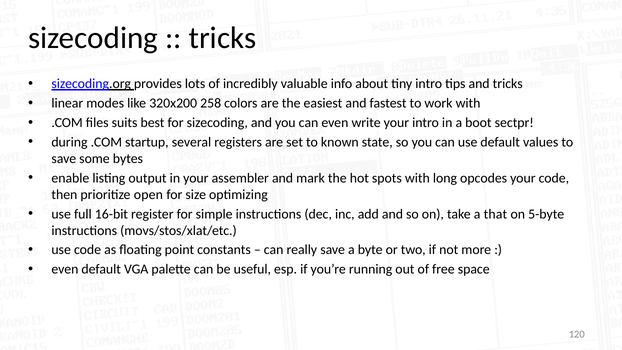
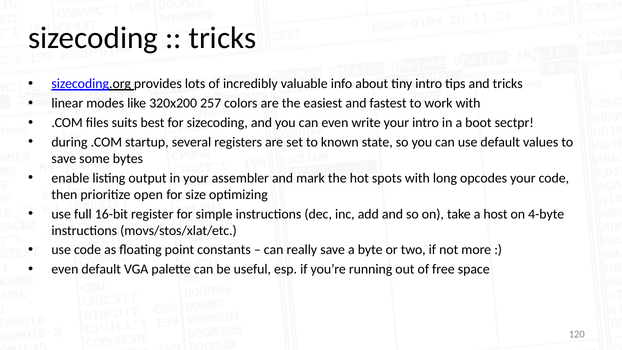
258: 258 -> 257 (211, 103)
that: that -> host (496, 214)
5-byte: 5-byte -> 4-byte (546, 214)
